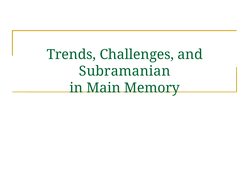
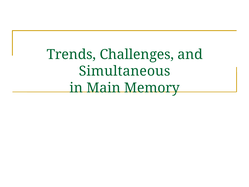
Subramanian: Subramanian -> Simultaneous (125, 71)
